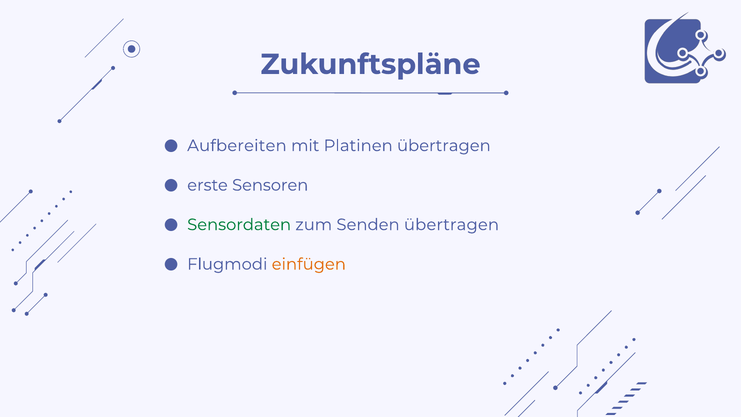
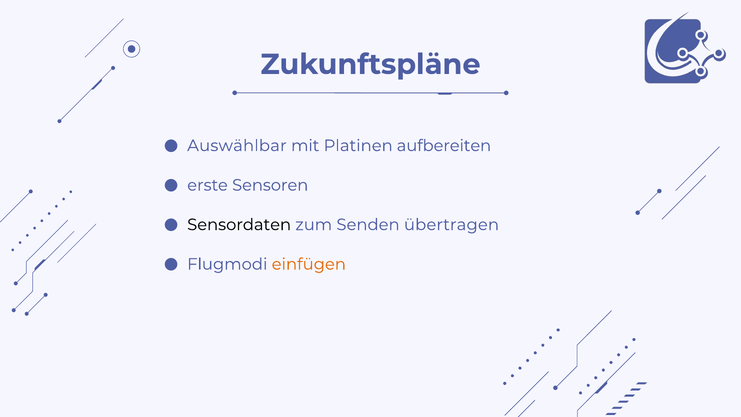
Aufbereiten: Aufbereiten -> Auswählbar (237, 146)
Platinen übertragen: übertragen -> aufbereiten (444, 146)
Sensordaten colour: green -> black (239, 225)
